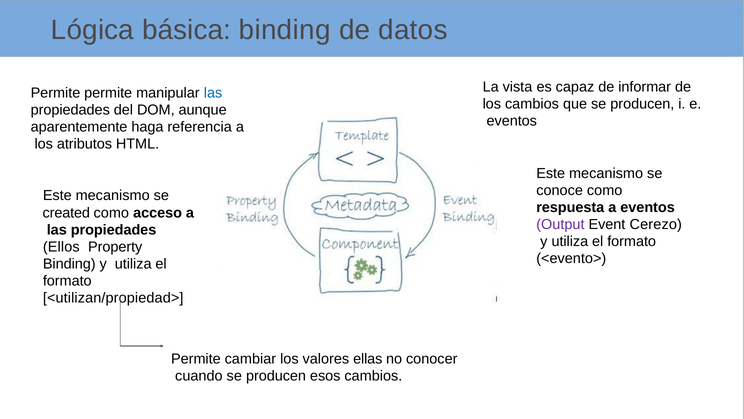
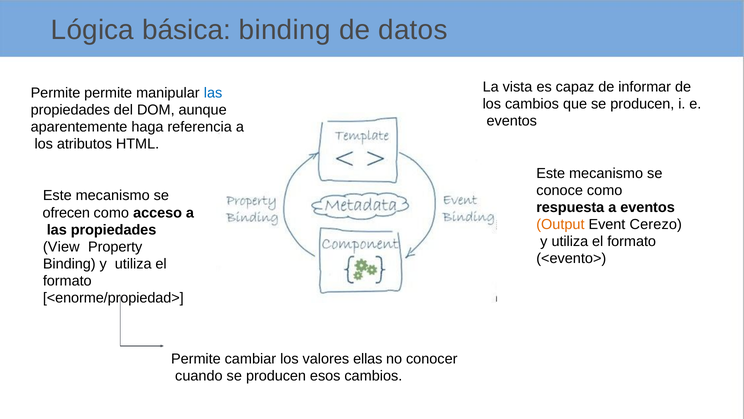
created: created -> ofrecen (66, 213)
Output colour: purple -> orange (560, 224)
Ellos: Ellos -> View (61, 247)
<utilizan/propiedad>: <utilizan/propiedad> -> <enorme/propiedad> (113, 298)
